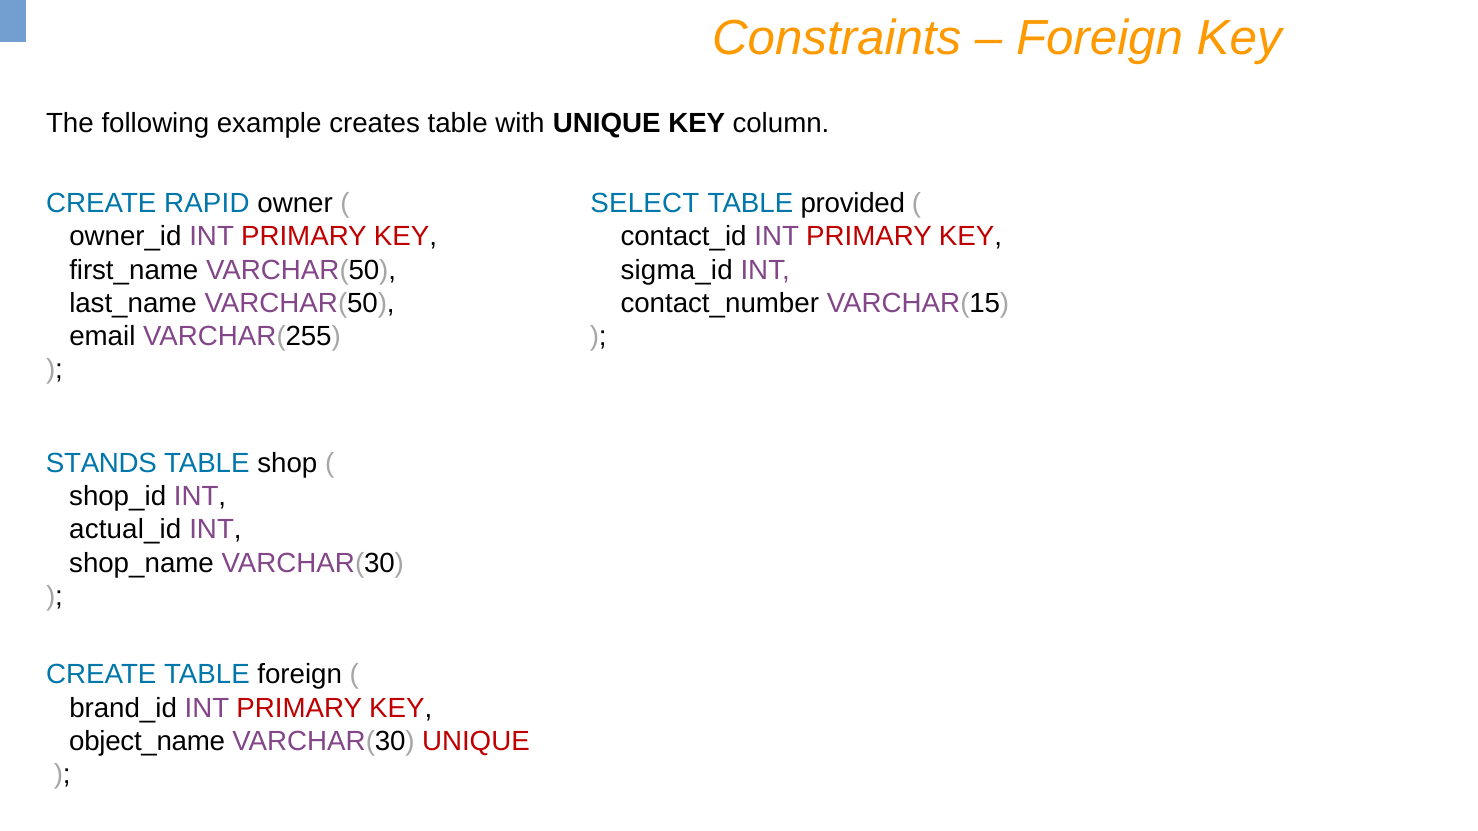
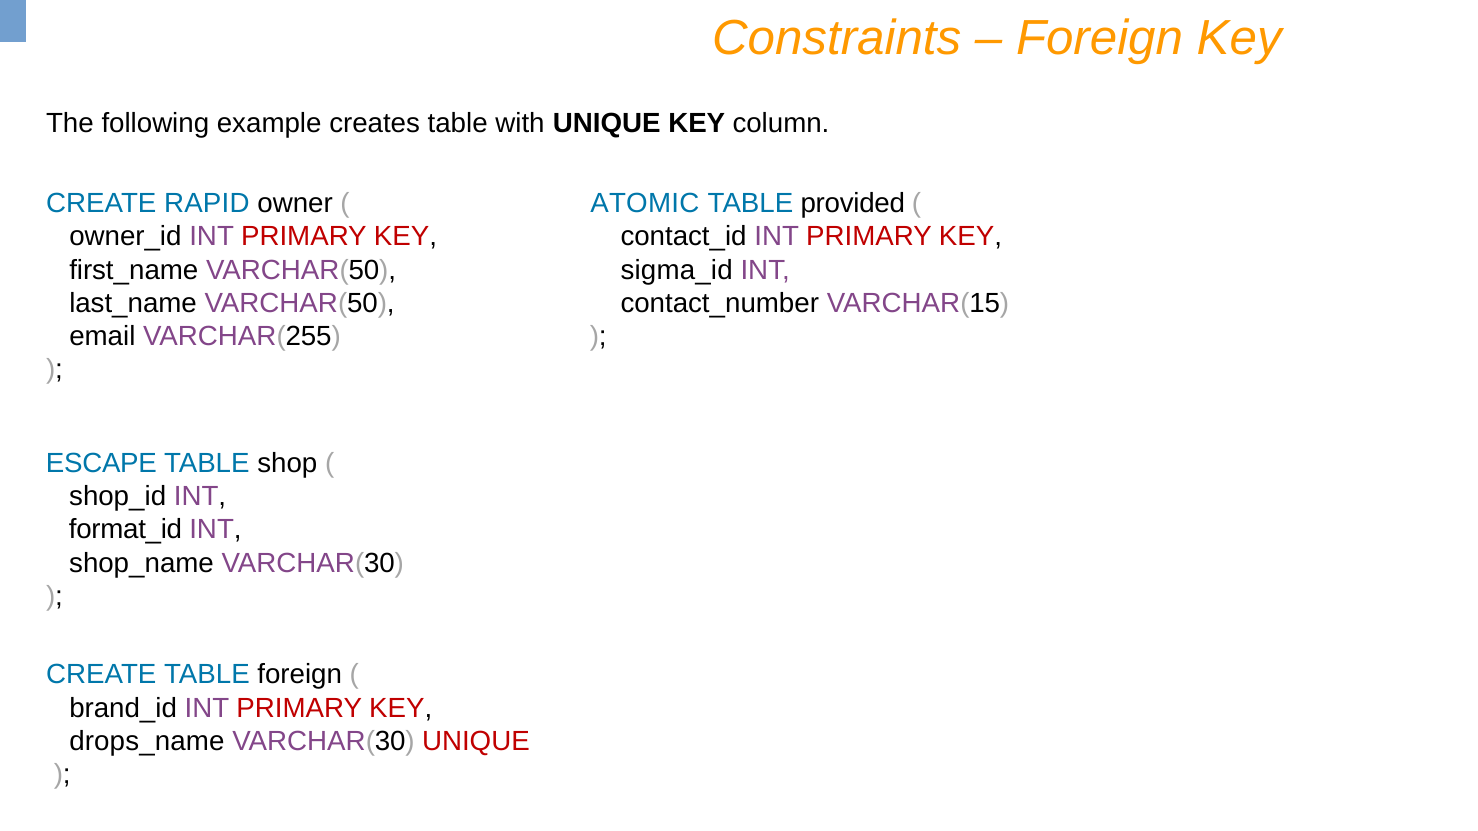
SELECT: SELECT -> ATOMIC (645, 204)
STANDS: STANDS -> ESCAPE (101, 463)
actual_id: actual_id -> format_id (126, 530)
object_name: object_name -> drops_name (147, 741)
